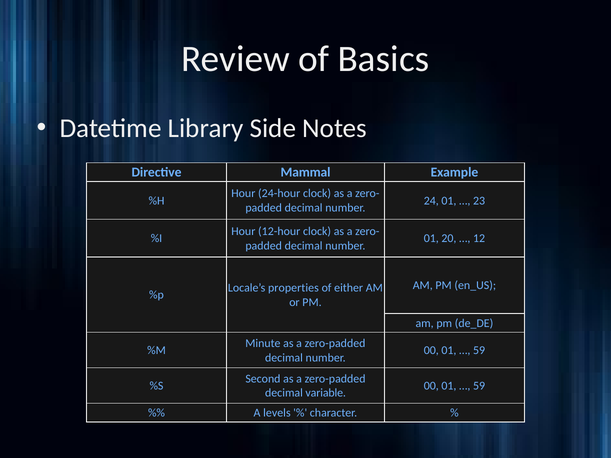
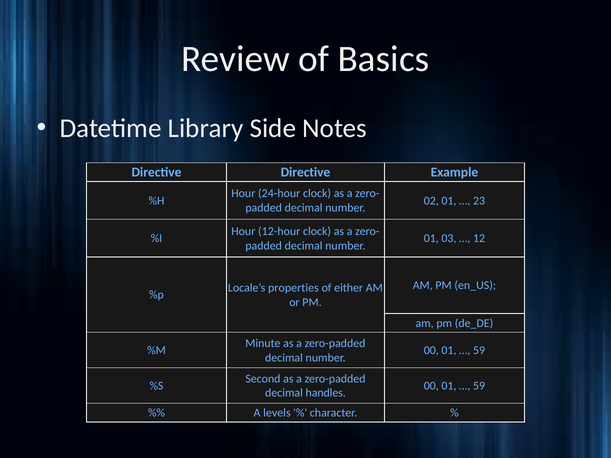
Directive Mammal: Mammal -> Directive (305, 172)
24: 24 -> 02 (431, 201)
20: 20 -> 03 (449, 239)
variable: variable -> handles (326, 393)
